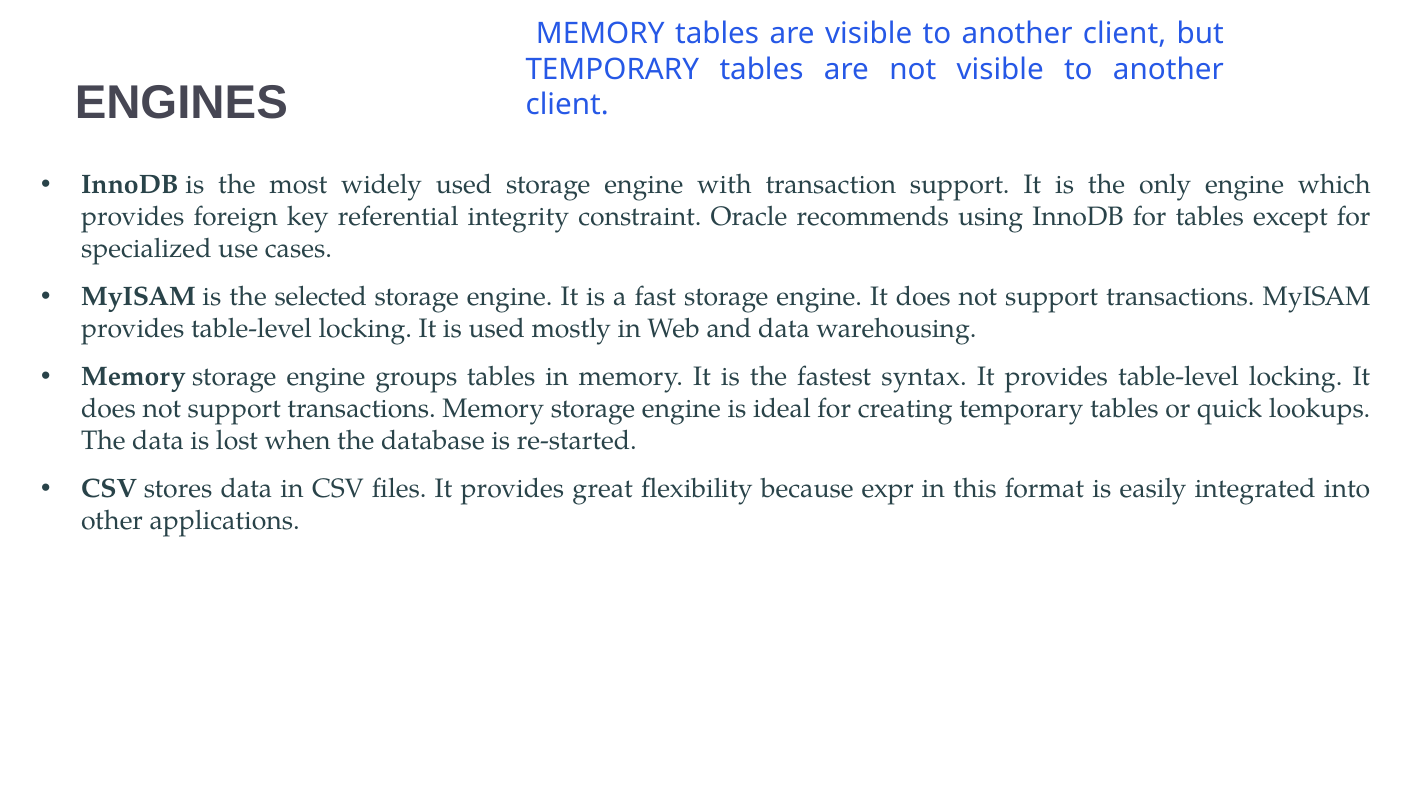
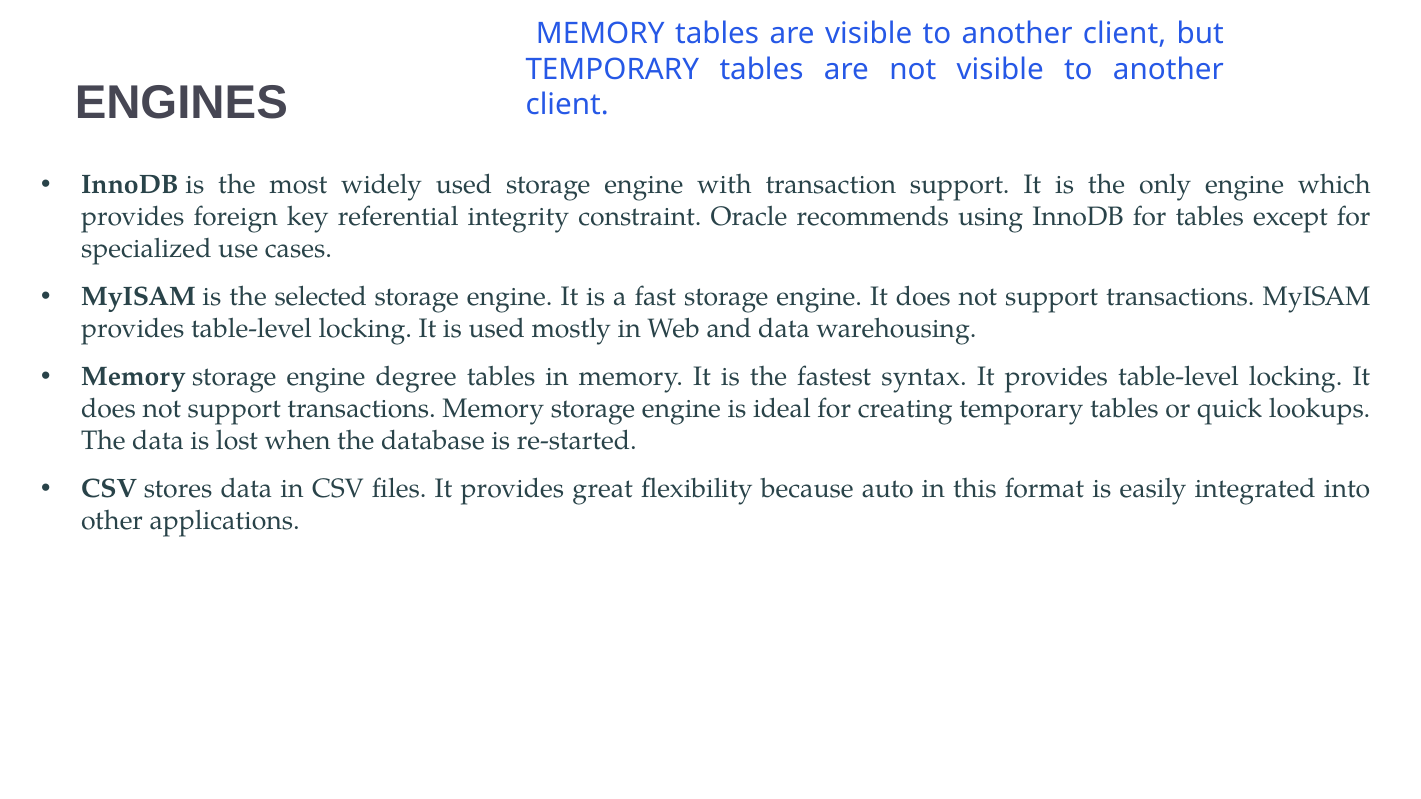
groups: groups -> degree (416, 377)
expr: expr -> auto (888, 489)
